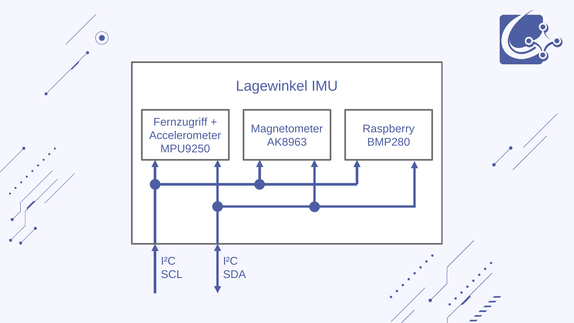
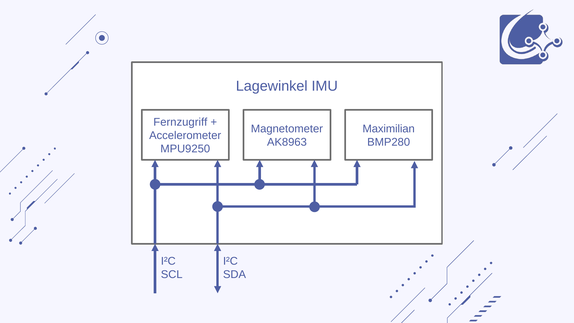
Raspberry: Raspberry -> Maximilian (389, 129)
